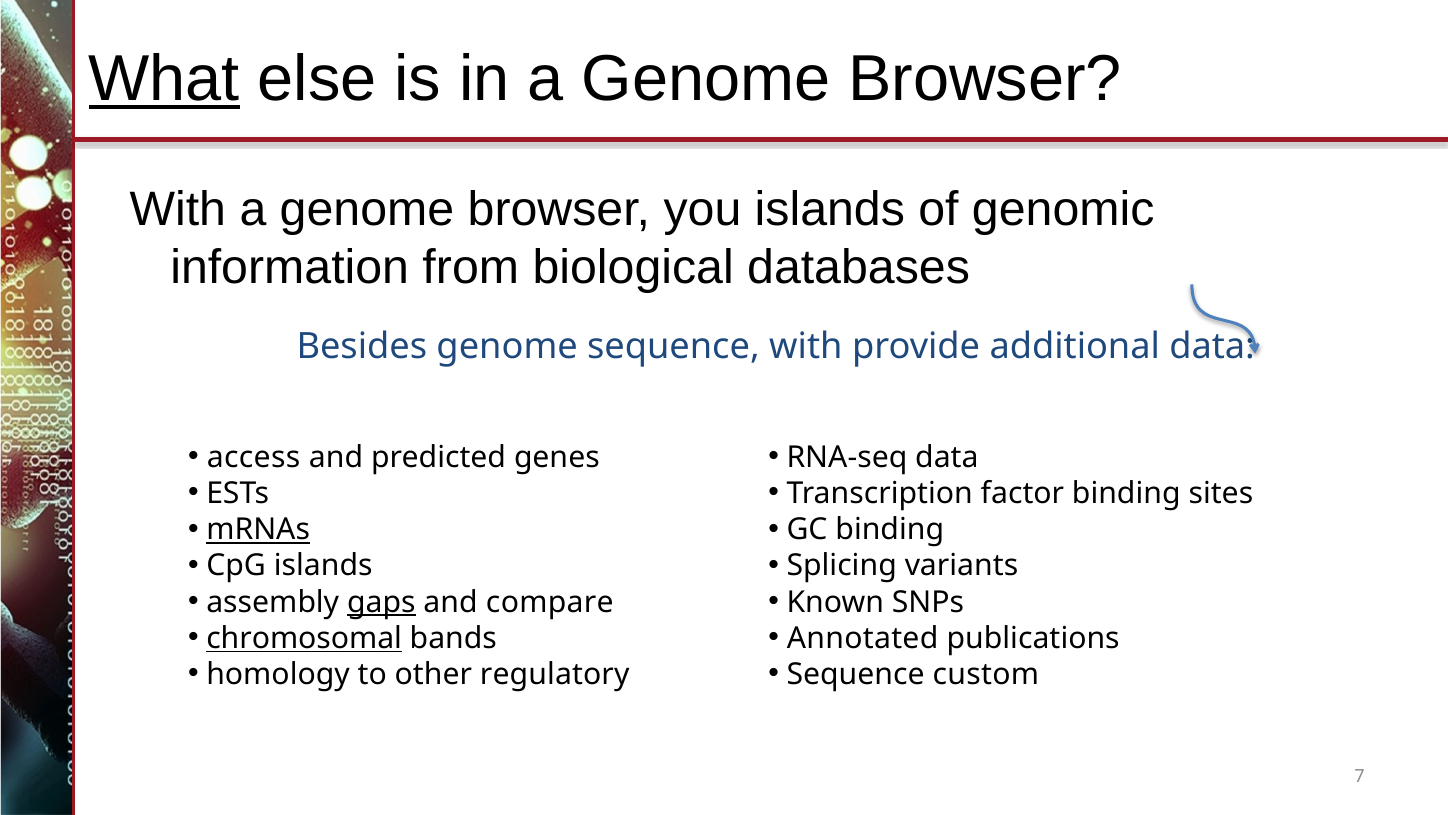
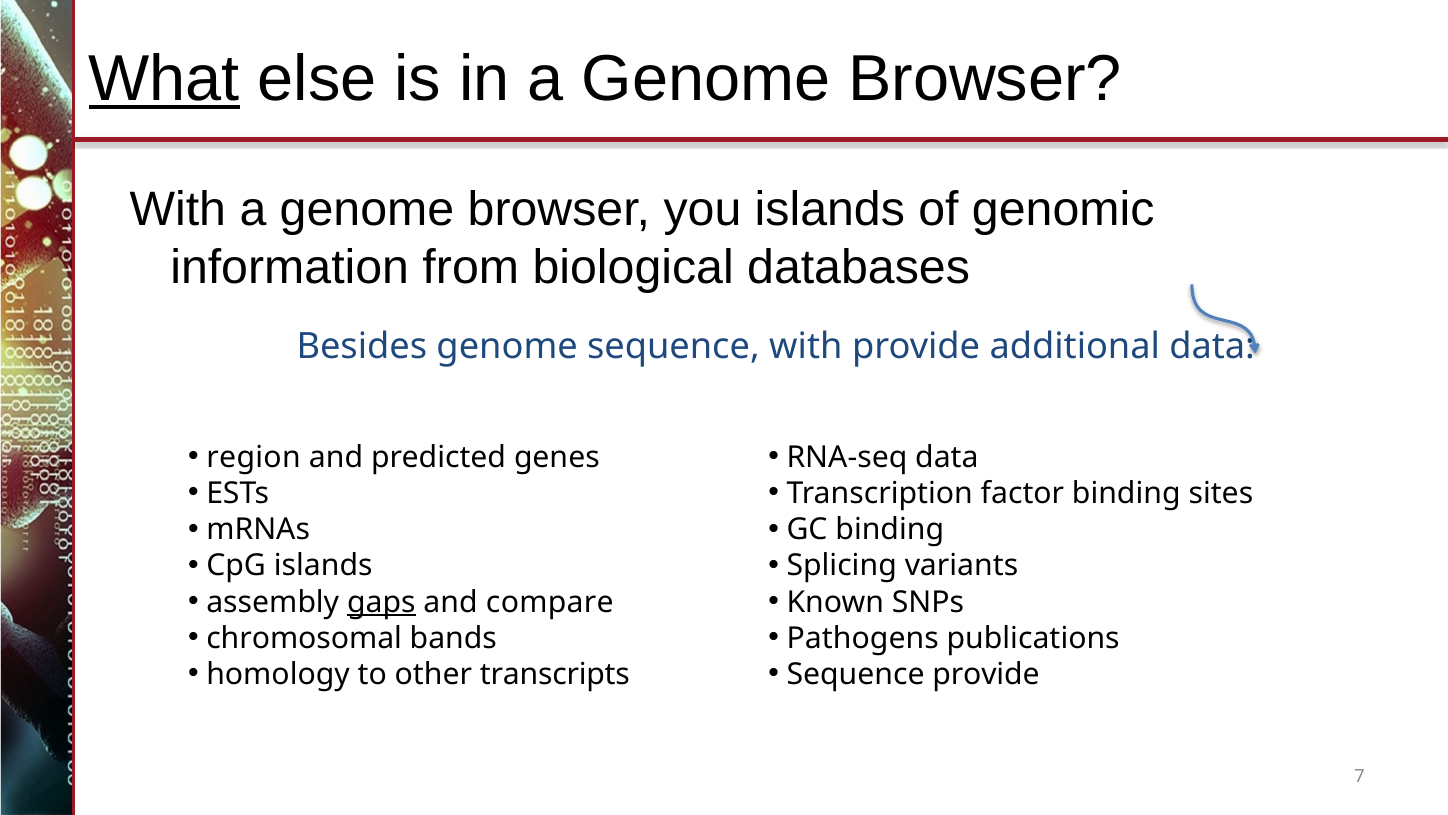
access: access -> region (254, 457)
mRNAs underline: present -> none (258, 529)
chromosomal underline: present -> none (304, 638)
Annotated: Annotated -> Pathogens (863, 638)
regulatory: regulatory -> transcripts (555, 674)
Sequence custom: custom -> provide (986, 674)
